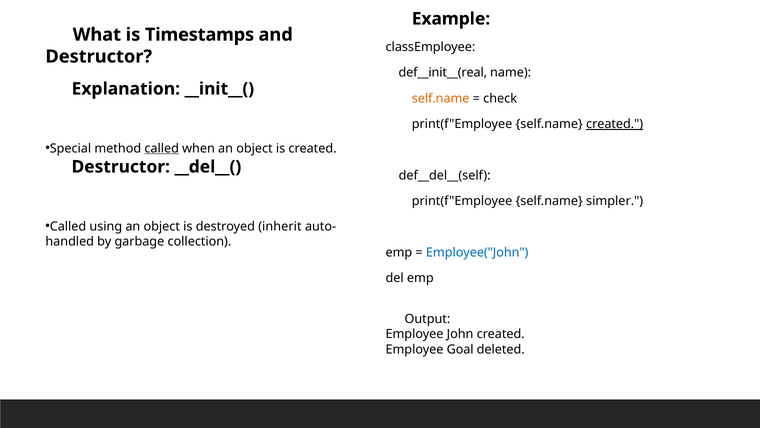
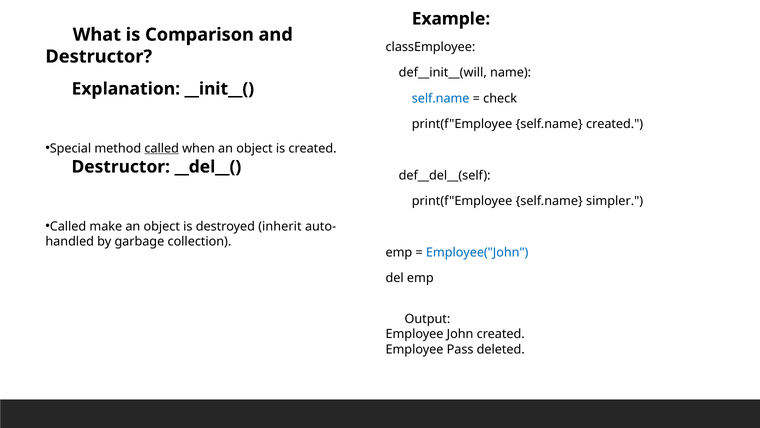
Timestamps: Timestamps -> Comparison (199, 35)
def__init__(real: def__init__(real -> def__init__(will (443, 73)
self.name colour: orange -> blue (441, 98)
created underline: present -> none (615, 124)
using: using -> make (106, 226)
Goal: Goal -> Pass (460, 349)
